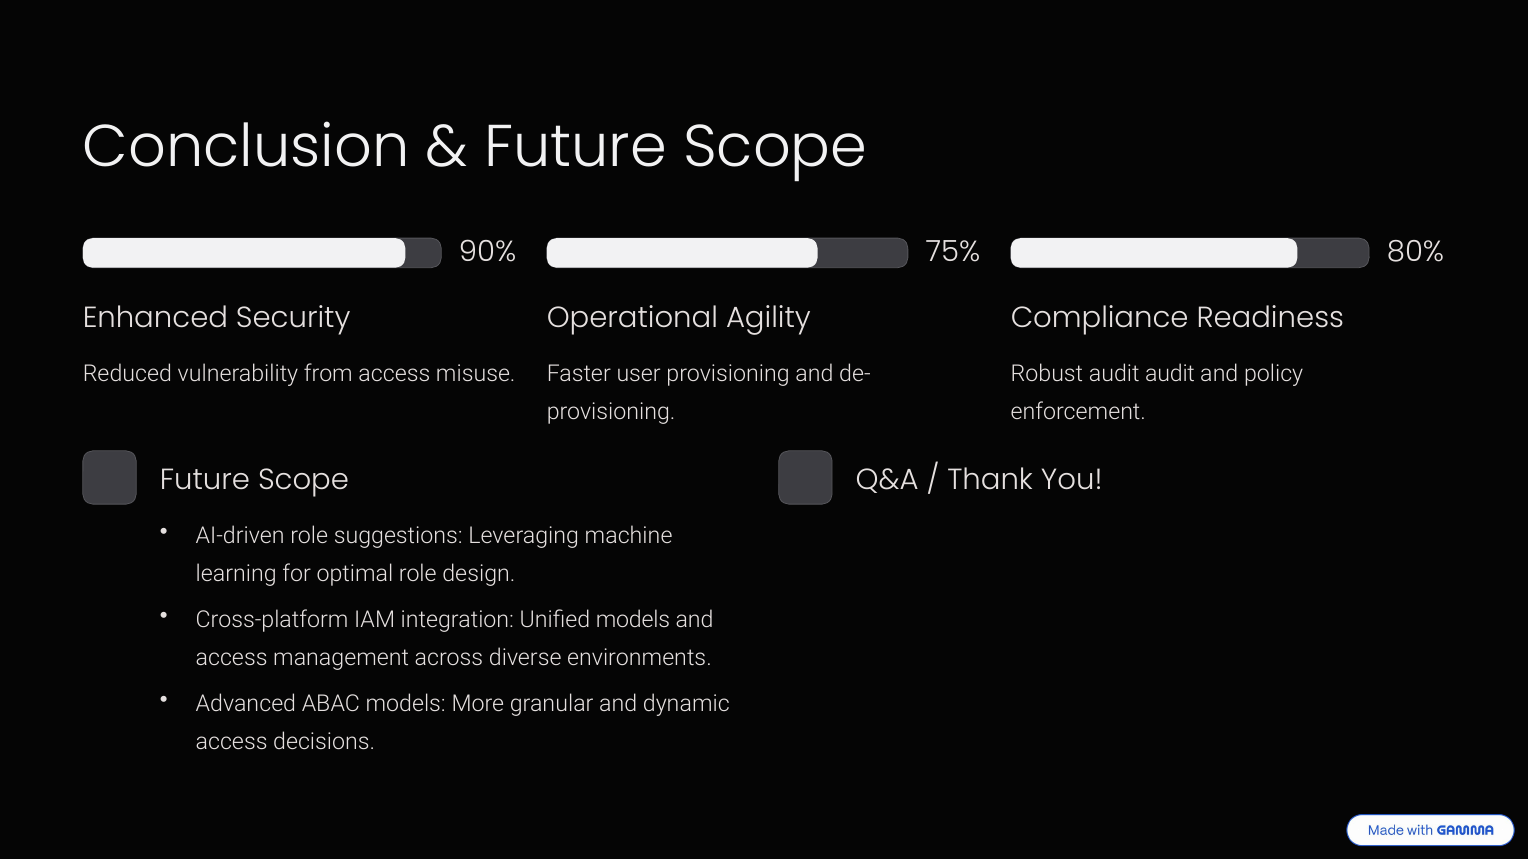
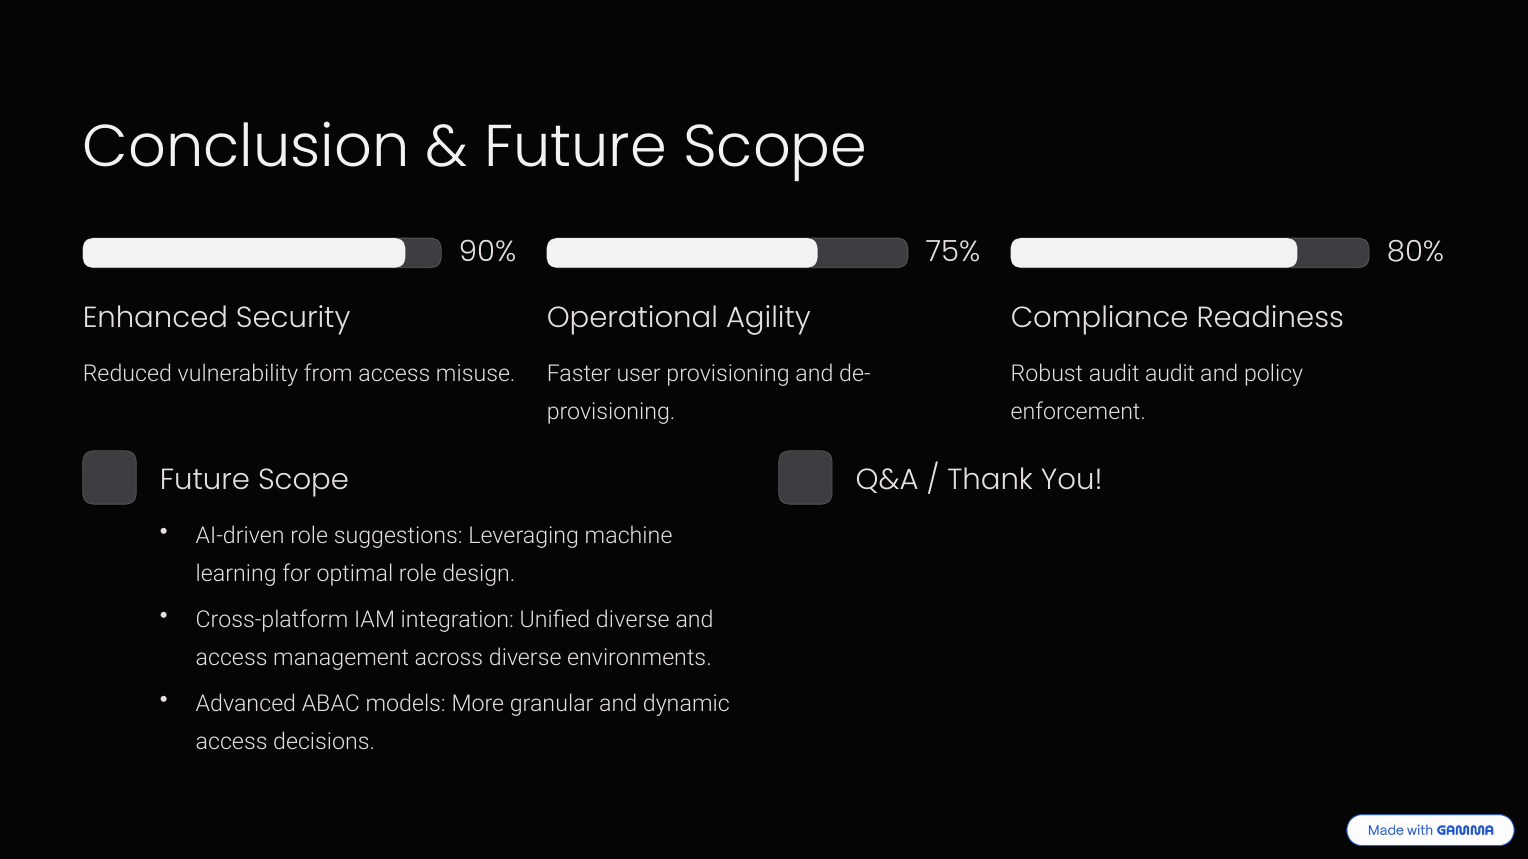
Unified models: models -> diverse (633, 620)
